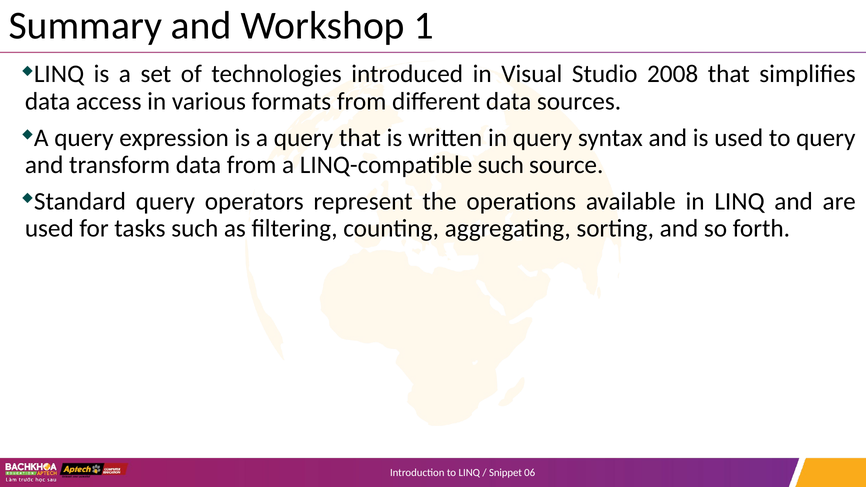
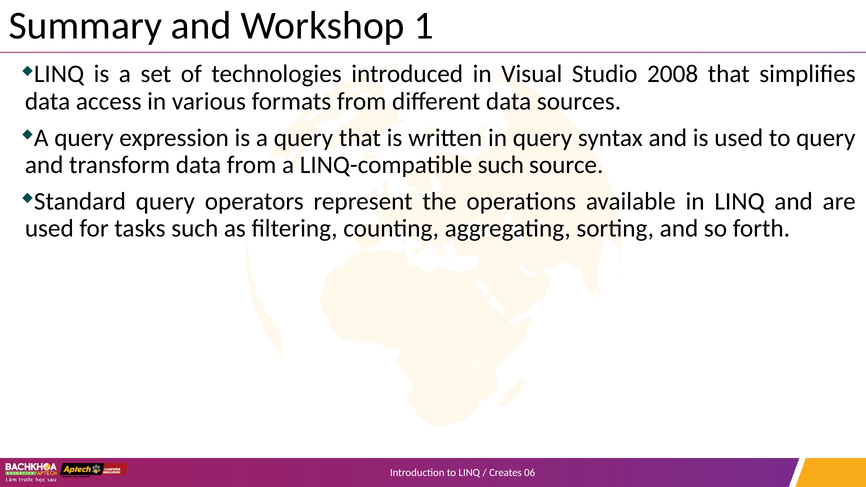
Snippet: Snippet -> Creates (505, 473)
